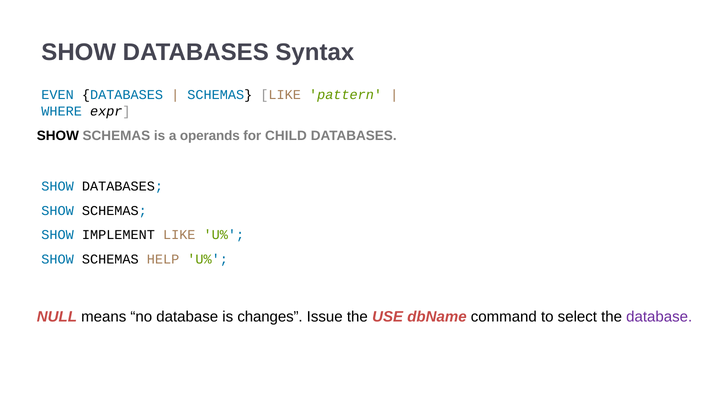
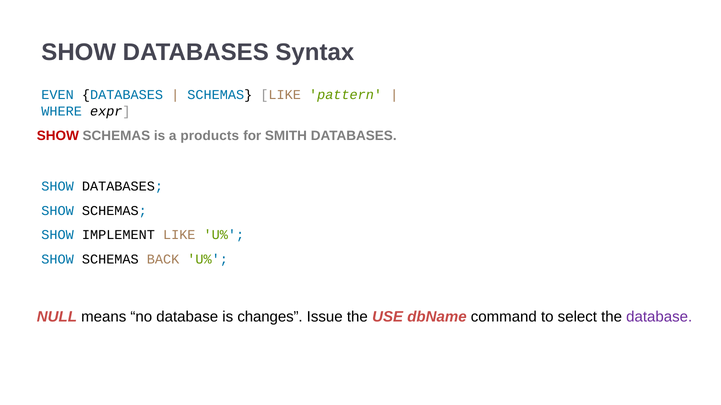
SHOW colour: black -> red (58, 136)
operands: operands -> products (210, 136)
CHILD: CHILD -> SMITH (286, 136)
HELP: HELP -> BACK (163, 260)
